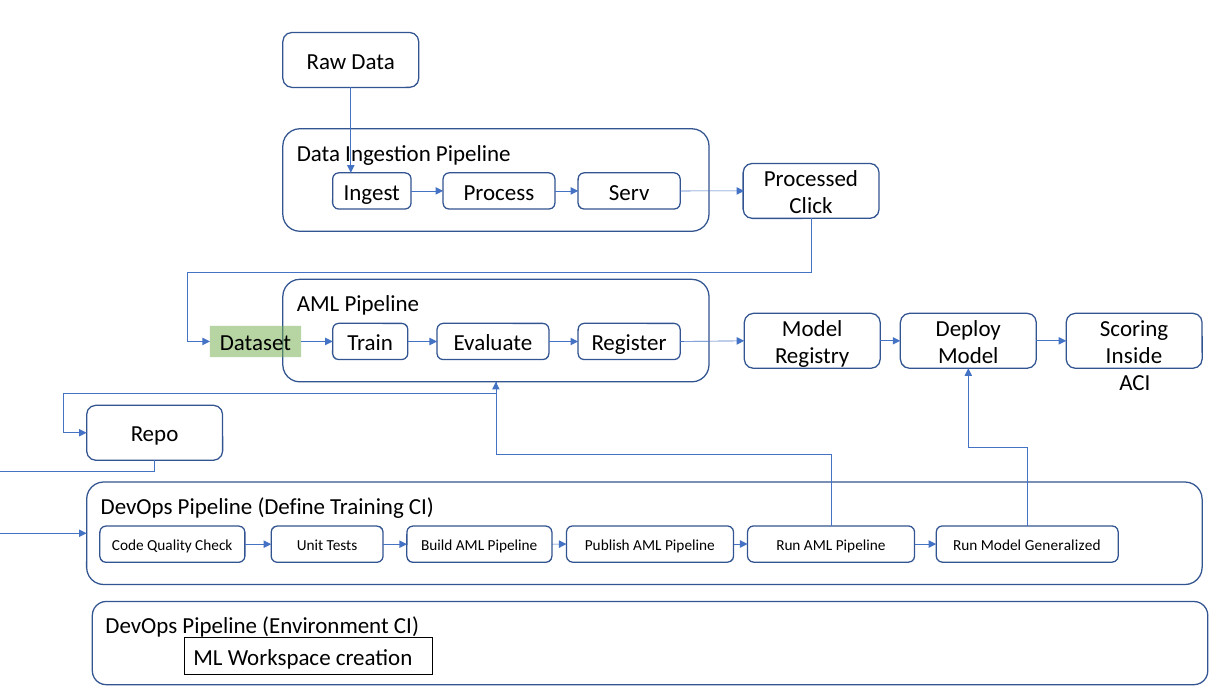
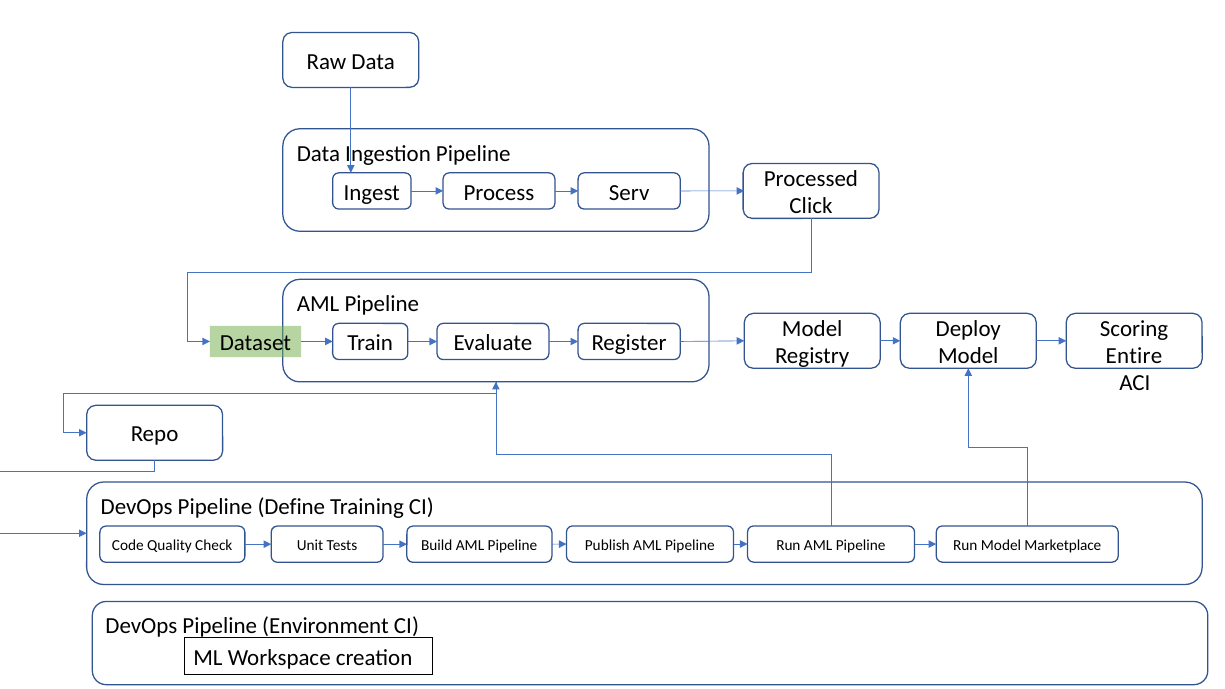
Inside: Inside -> Entire (1134, 356)
Generalized: Generalized -> Marketplace (1063, 545)
